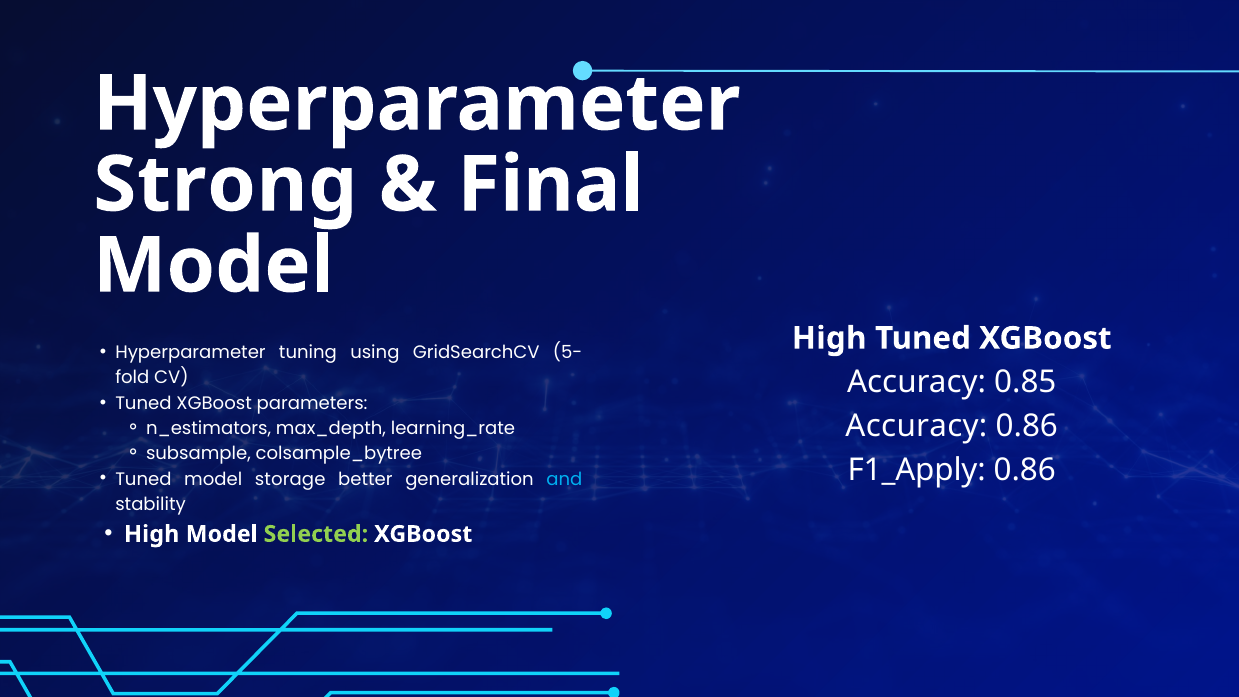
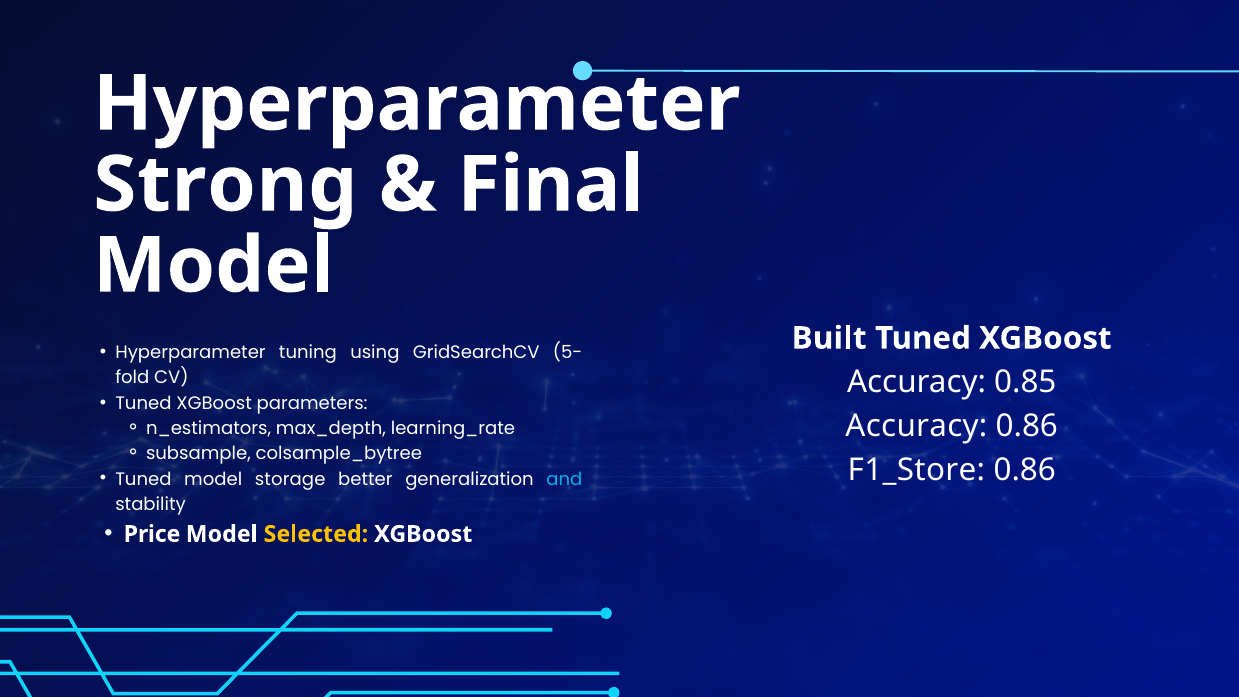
High: High -> Built (829, 338)
F1_Apply: F1_Apply -> F1_Store (916, 470)
High: High -> Price (152, 534)
Selected colour: light green -> yellow (316, 534)
